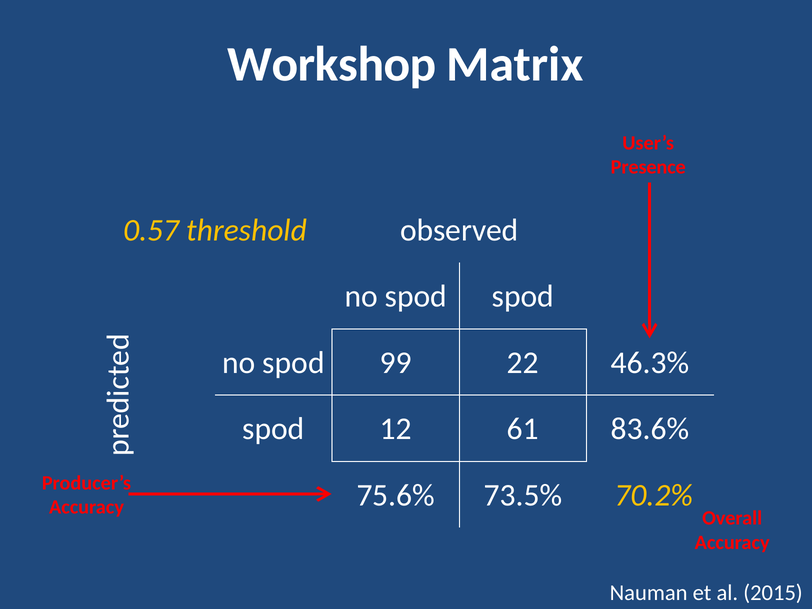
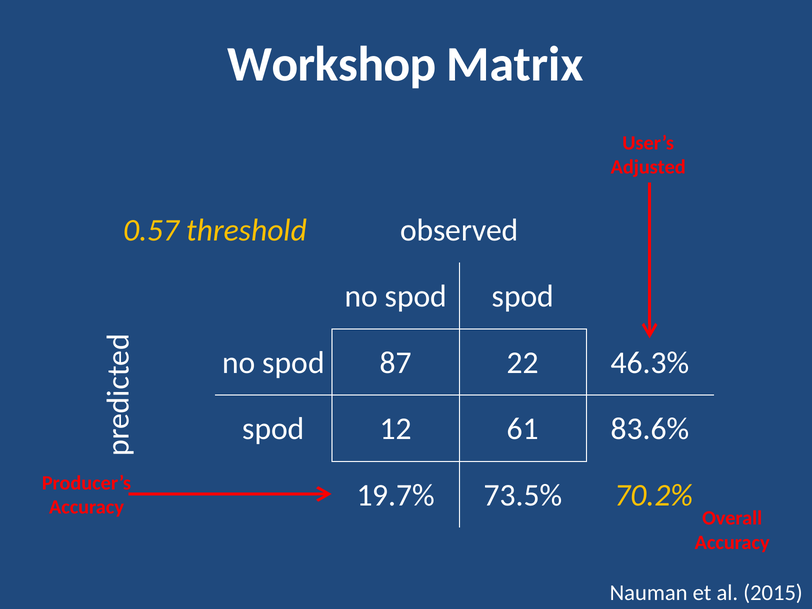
Presence: Presence -> Adjusted (648, 167)
99: 99 -> 87 (396, 363)
75.6%: 75.6% -> 19.7% (396, 495)
